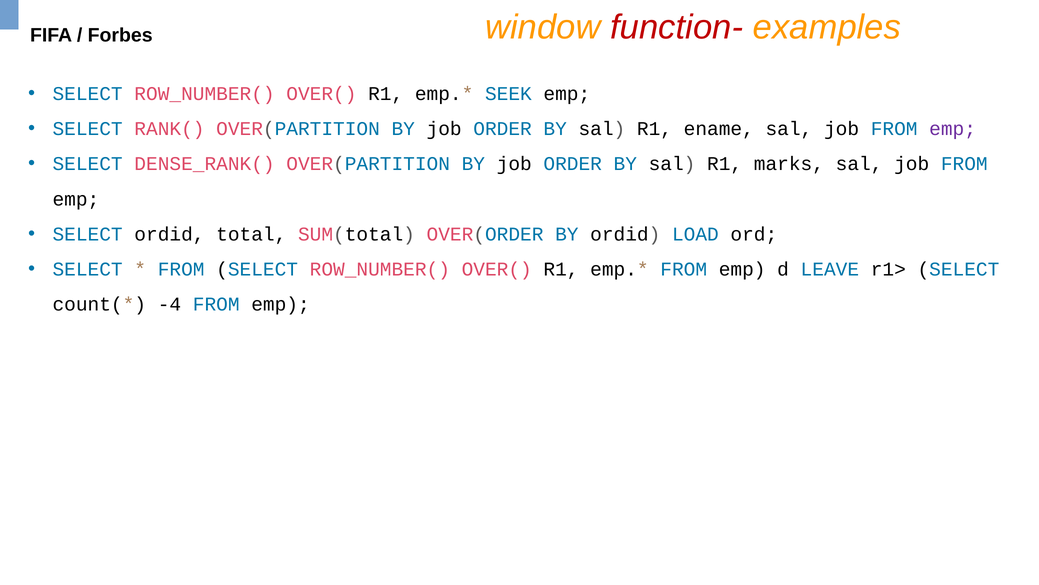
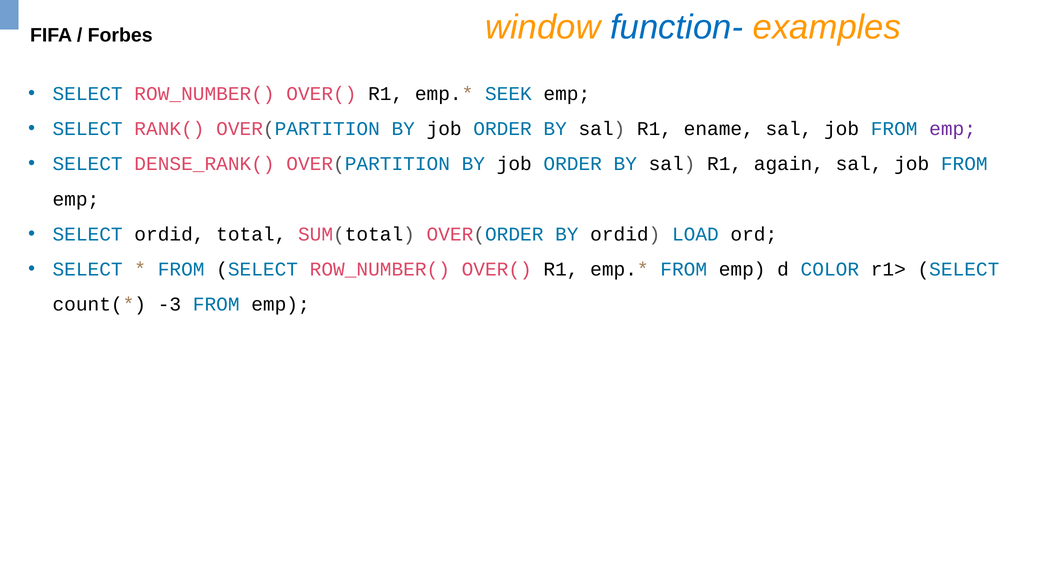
function- colour: red -> blue (677, 27)
marks: marks -> again (789, 164)
LEAVE: LEAVE -> COLOR (830, 269)
-4: -4 -> -3 (169, 304)
